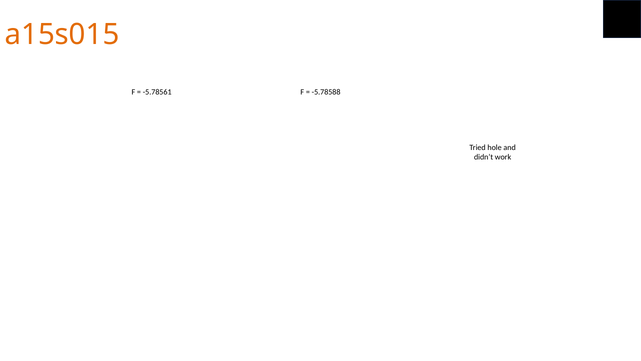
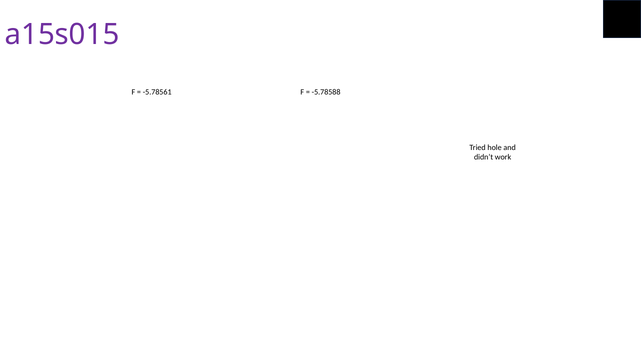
a15s015 colour: orange -> purple (62, 35)
